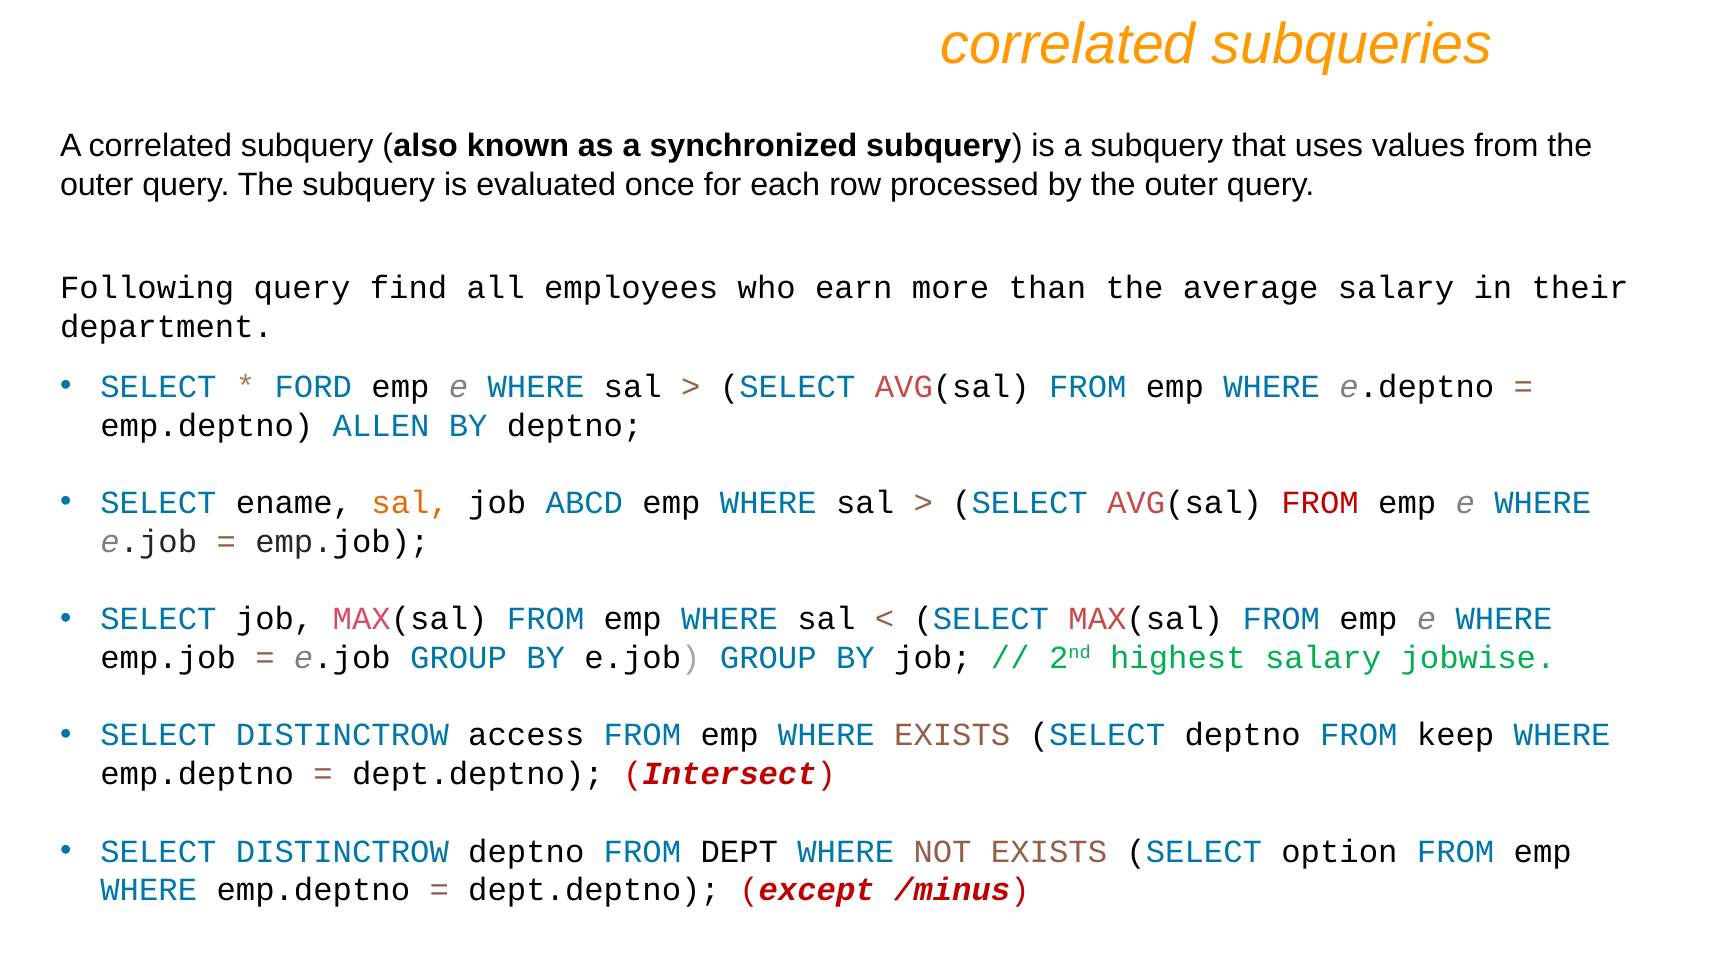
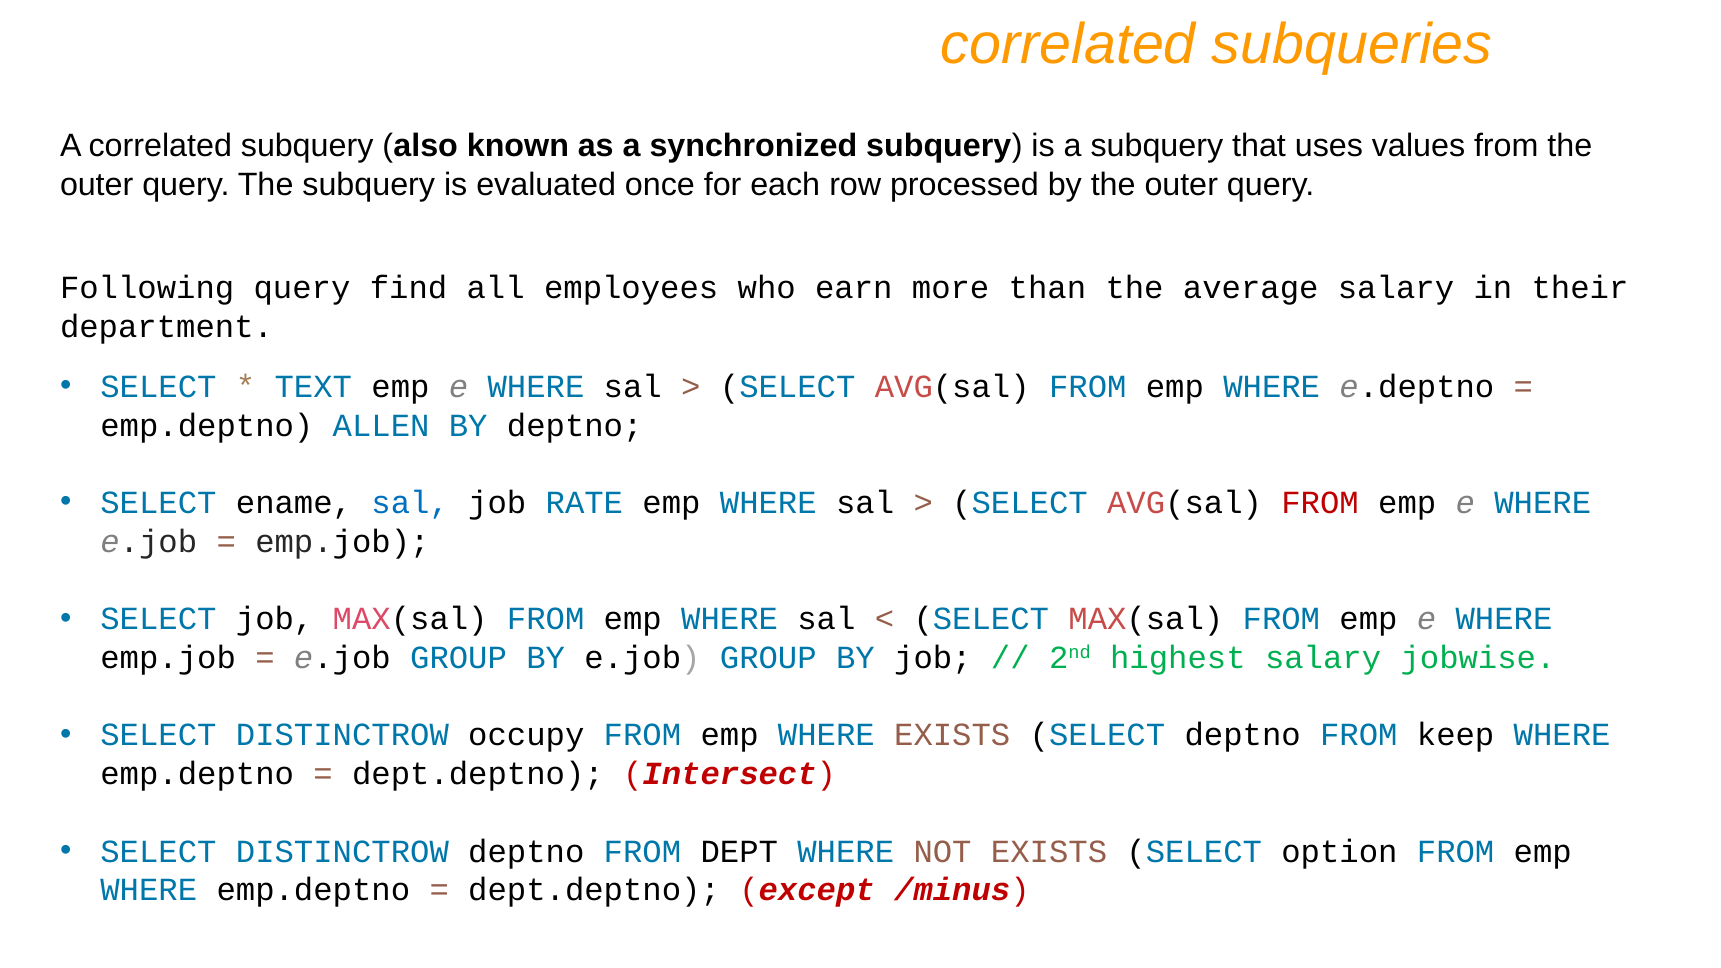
FORD: FORD -> TEXT (313, 387)
sal colour: orange -> blue (410, 503)
ABCD: ABCD -> RATE (584, 503)
access: access -> occupy (526, 735)
